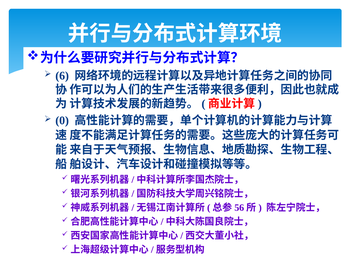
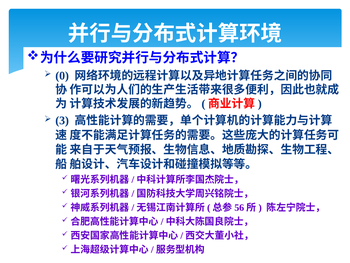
6: 6 -> 0 (62, 76)
0: 0 -> 3 (62, 120)
